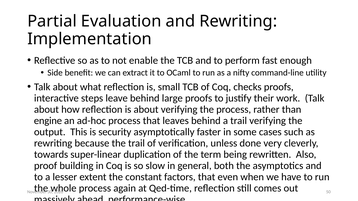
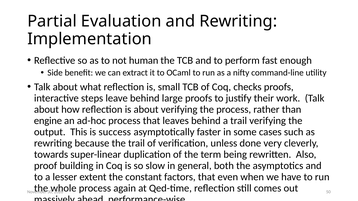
enable: enable -> human (144, 61)
security: security -> success (115, 132)
